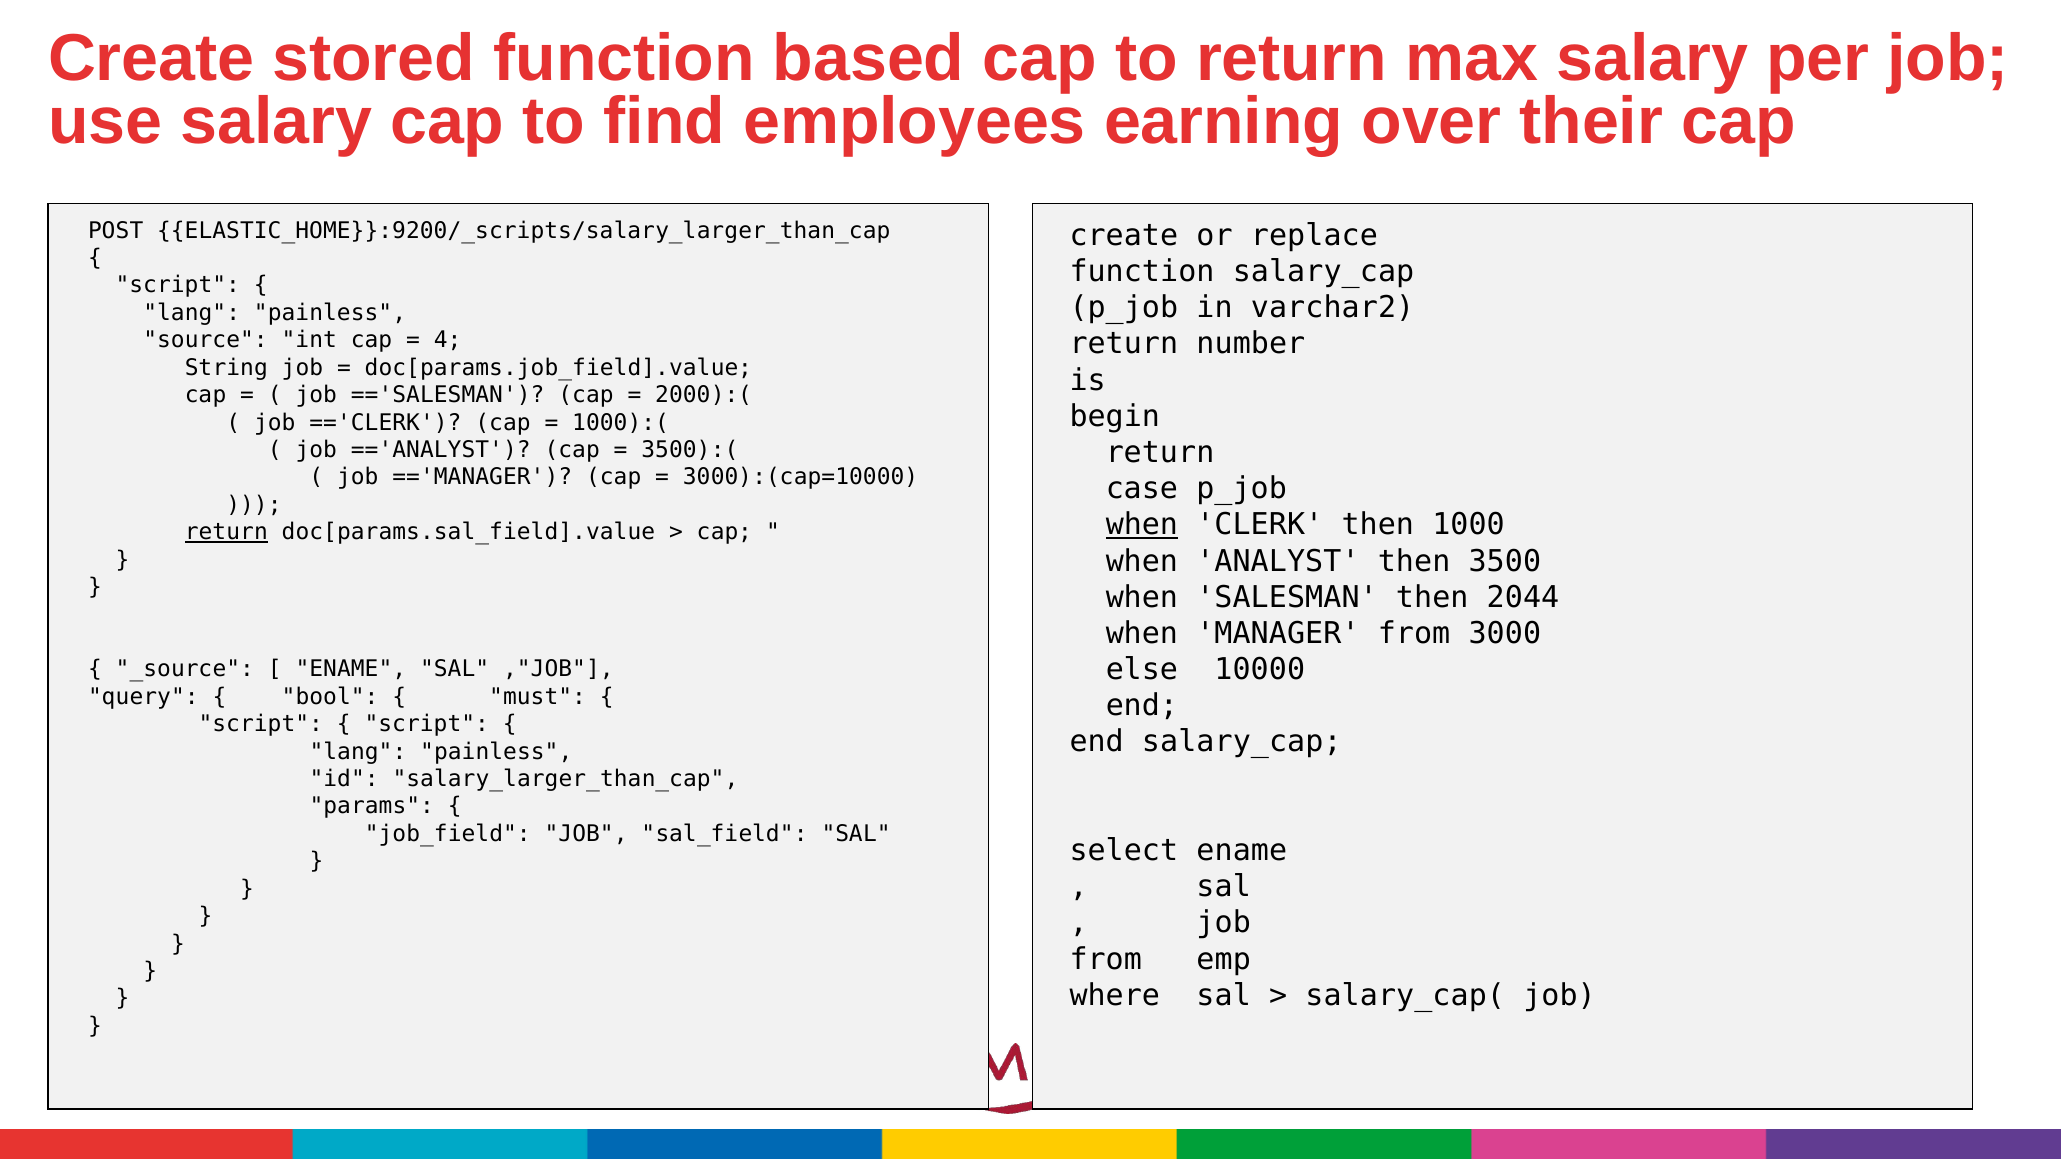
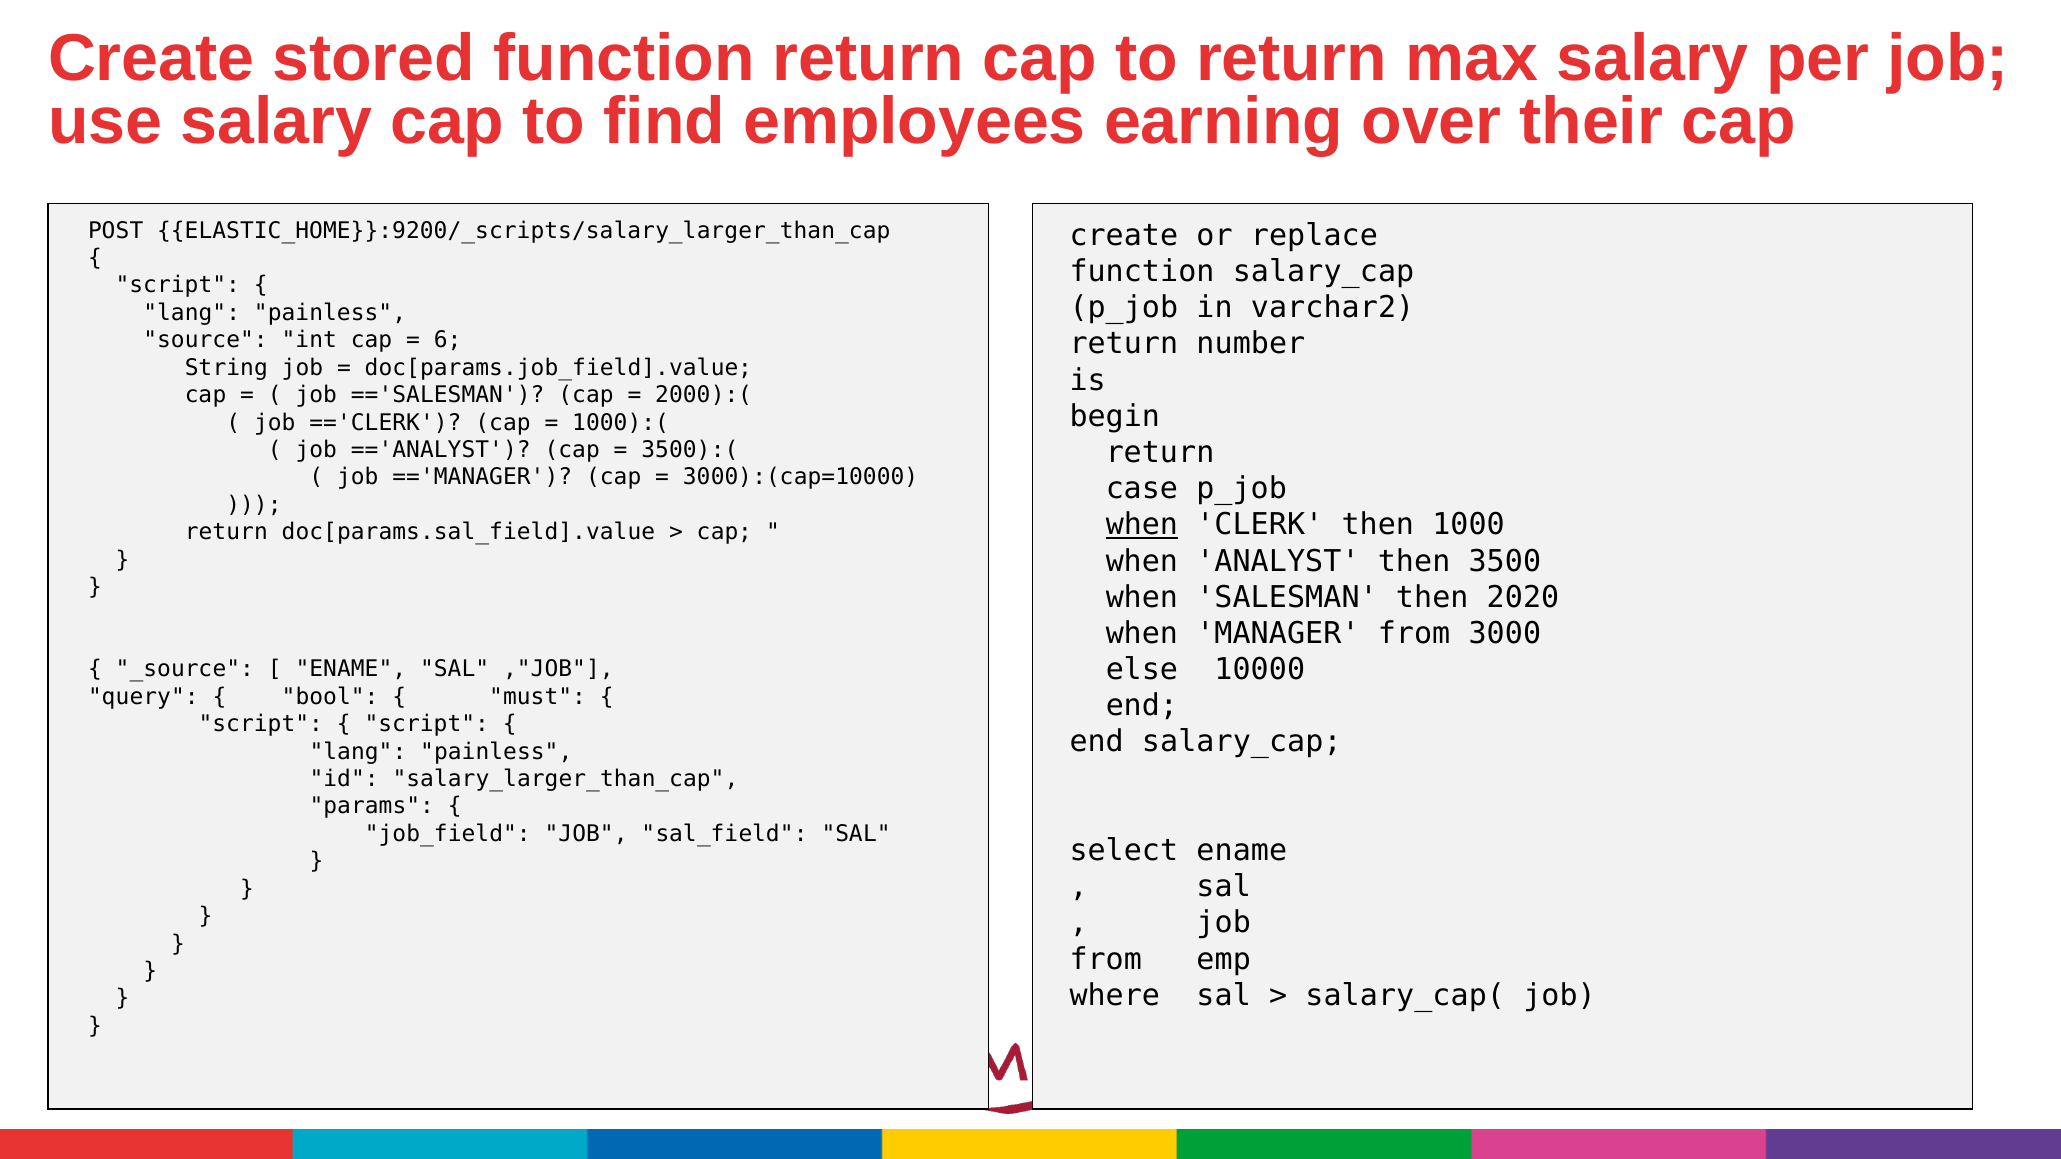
function based: based -> return (869, 58)
4: 4 -> 6 (448, 340)
return underline: present -> none (226, 532)
2044: 2044 -> 2020 (1523, 598)
